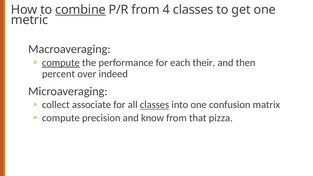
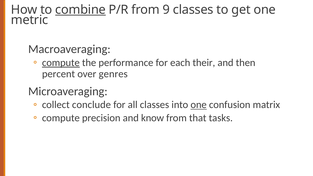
4: 4 -> 9 (166, 10)
indeed: indeed -> genres (113, 74)
associate: associate -> conclude (91, 105)
classes underline: present -> none (155, 105)
one underline: none -> present (199, 105)
pizza: pizza -> tasks (221, 118)
